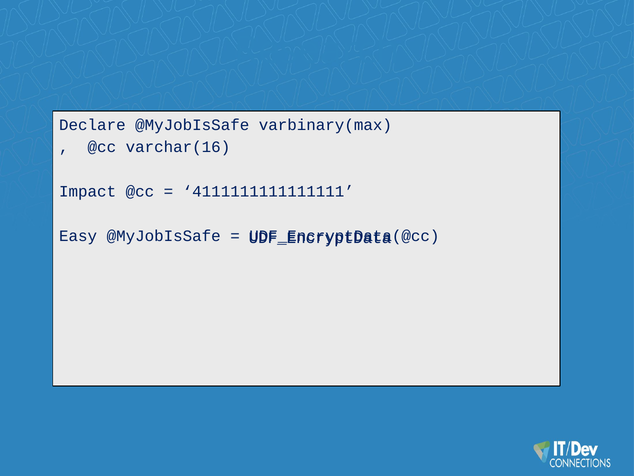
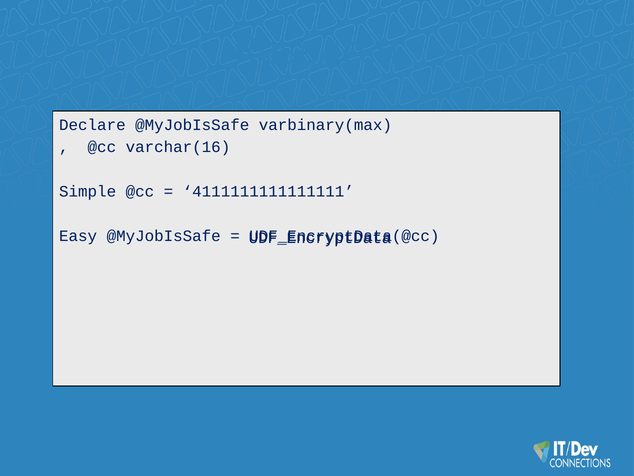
Impact: Impact -> Simple (88, 191)
